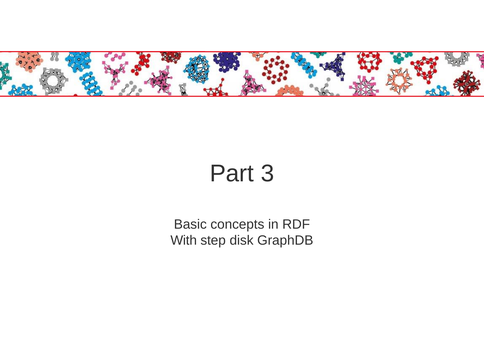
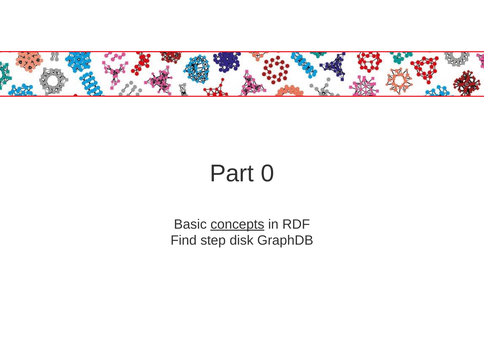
3: 3 -> 0 (267, 173)
concepts underline: none -> present (237, 224)
With: With -> Find (184, 241)
